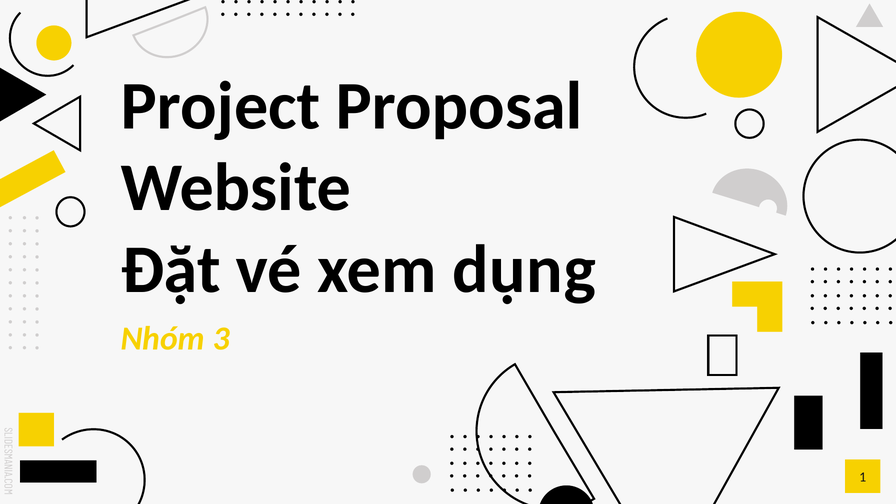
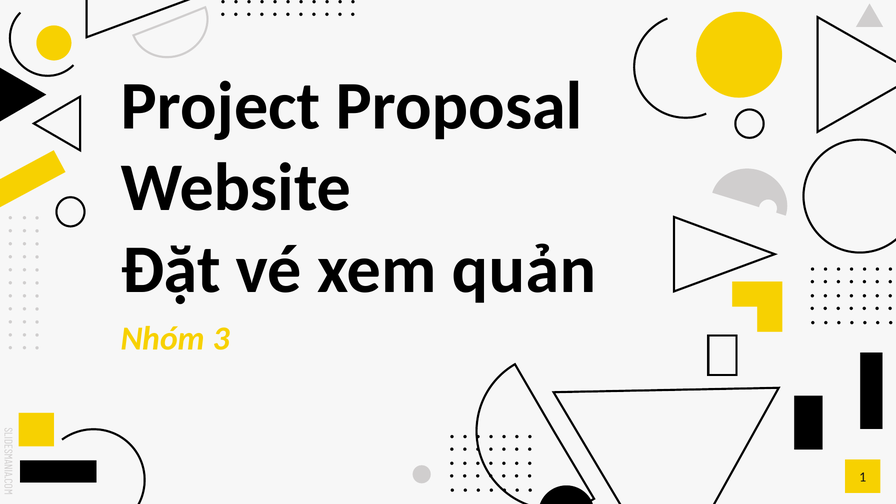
dụng: dụng -> quản (524, 270)
